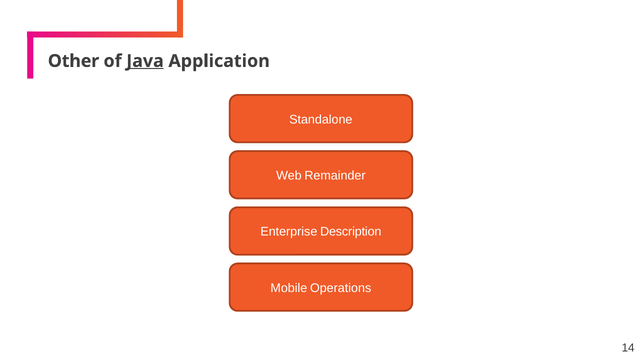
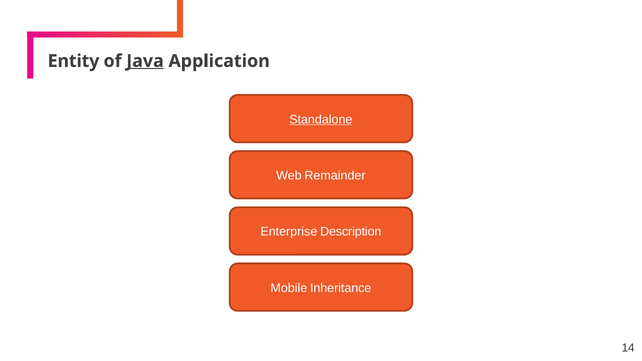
Other: Other -> Entity (73, 61)
Standalone underline: none -> present (321, 120)
Operations: Operations -> Inheritance (341, 288)
